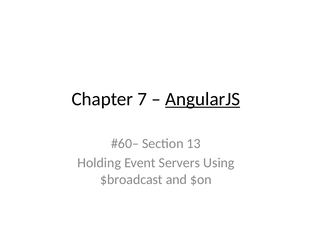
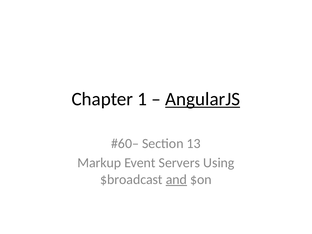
7: 7 -> 1 (142, 99)
Holding: Holding -> Markup (99, 163)
and underline: none -> present (176, 180)
